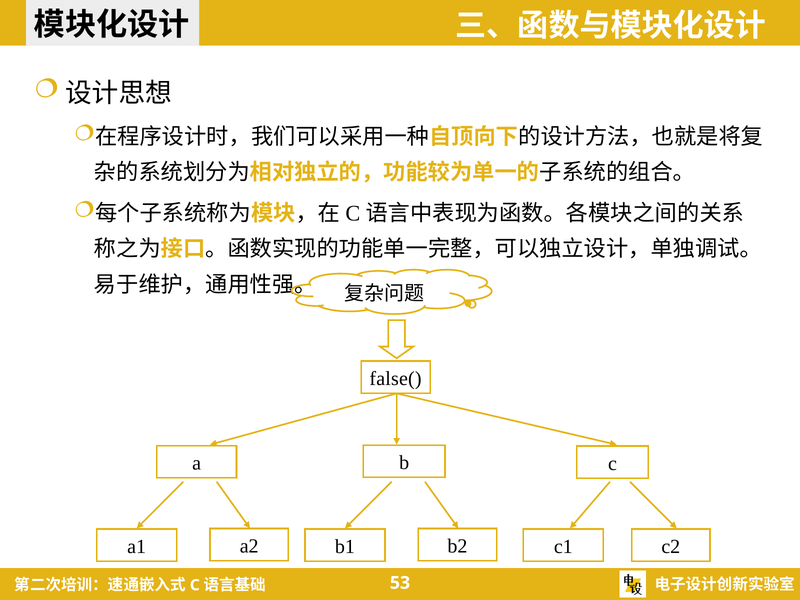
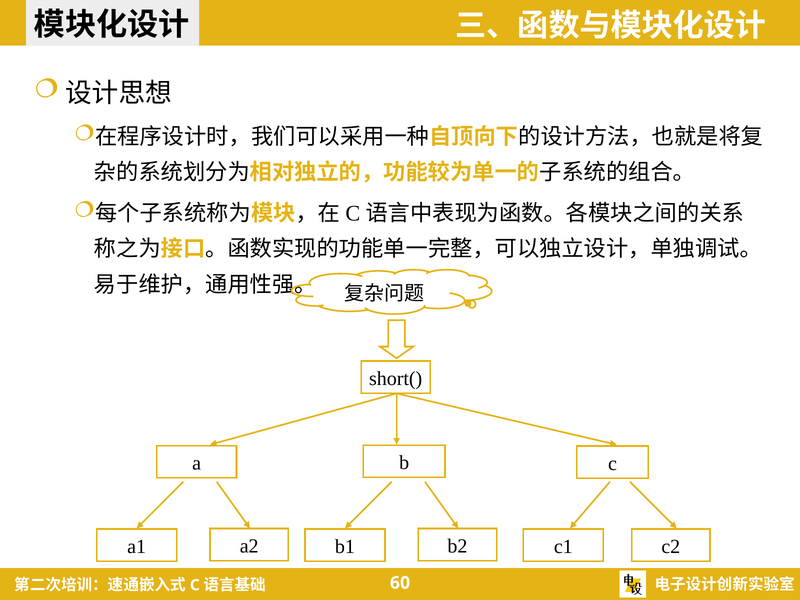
false(: false( -> short( (396, 379)
53: 53 -> 60 (400, 583)
